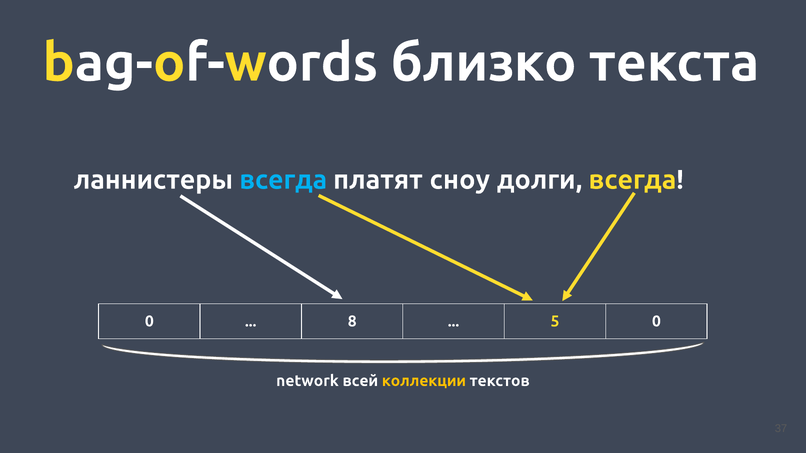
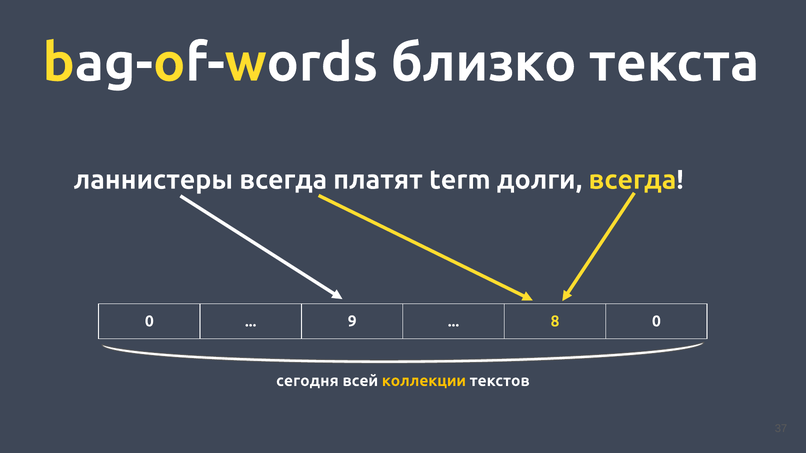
всегда colour: light blue -> white (283, 180)
сноу: сноу -> term (460, 180)
8: 8 -> 9 (352, 322)
5: 5 -> 8 (555, 322)
network: network -> сегодня (307, 381)
